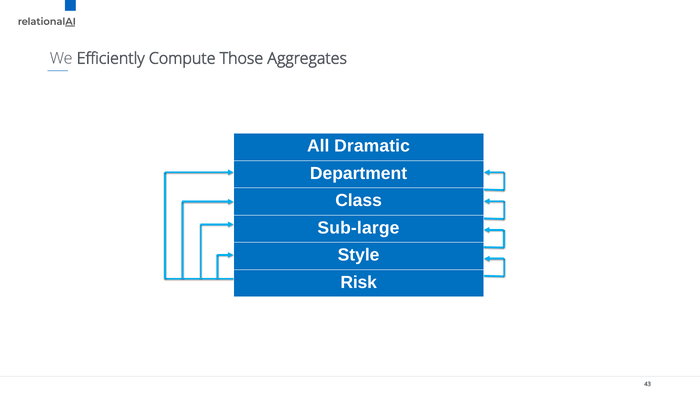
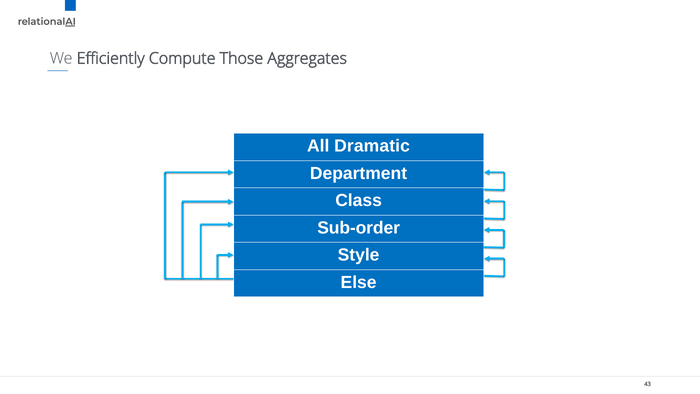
Sub-large: Sub-large -> Sub-order (359, 228)
Risk: Risk -> Else (359, 282)
